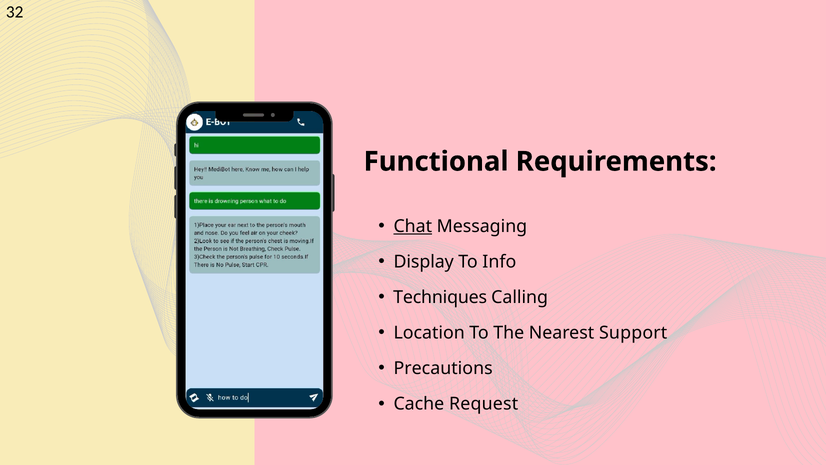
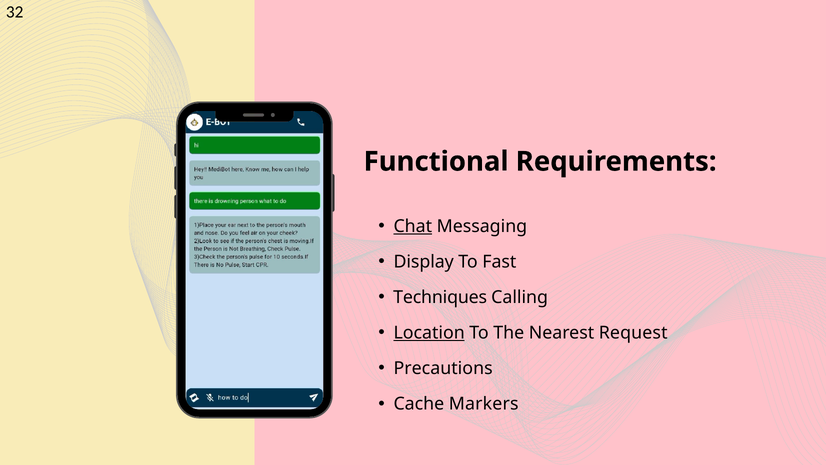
Info: Info -> Fast (499, 262)
Location underline: none -> present (429, 333)
Support: Support -> Request (633, 333)
Request: Request -> Markers (484, 404)
